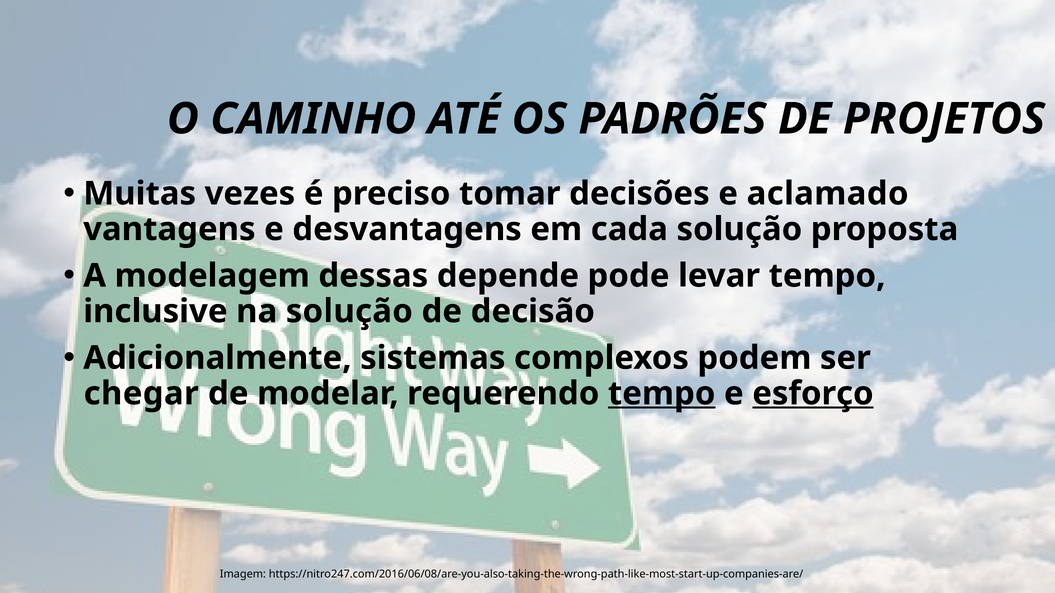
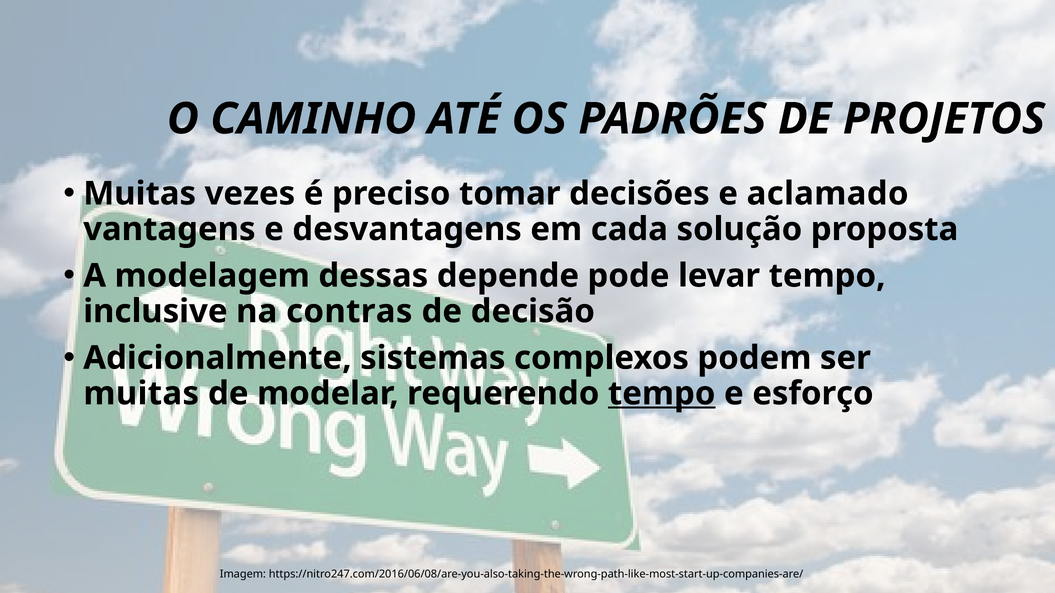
na solução: solução -> contras (349, 312)
chegar: chegar -> muitas (141, 394)
esforço underline: present -> none (813, 394)
